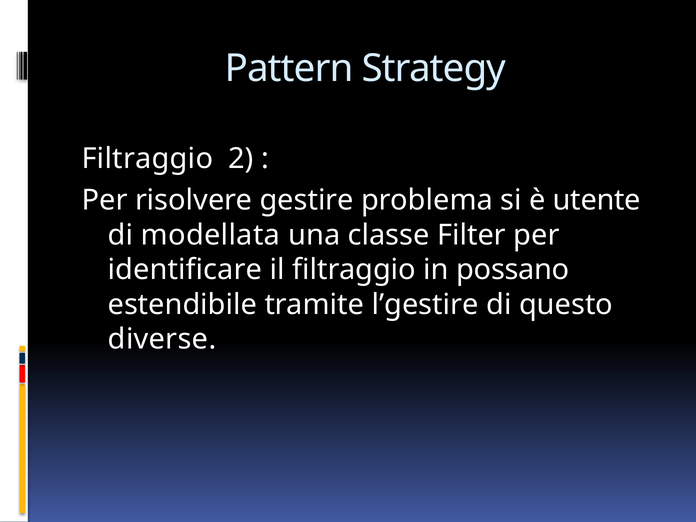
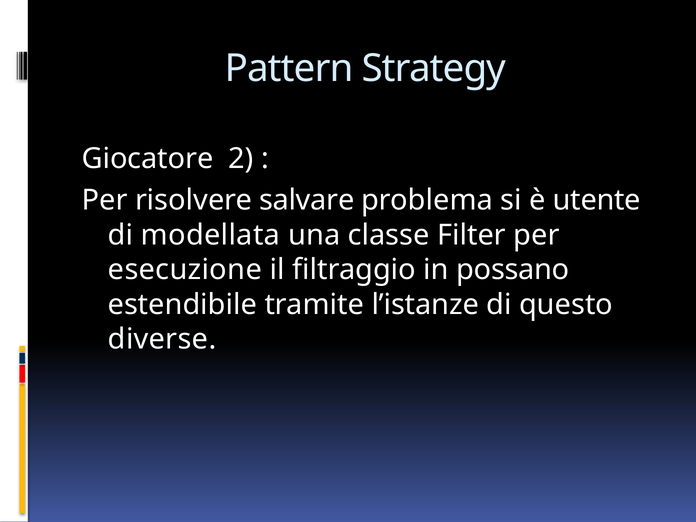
Filtraggio: Filtraggio -> Giocatore (148, 159)
gestire: gestire -> salvare (307, 200)
identificare: identificare -> esecuzione (185, 270)
l’gestire: l’gestire -> l’istanze (425, 305)
